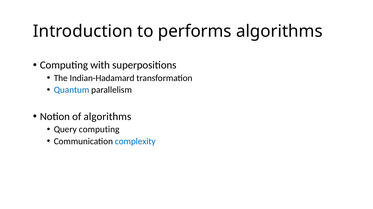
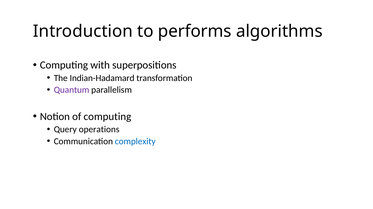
Quantum colour: blue -> purple (72, 90)
of algorithms: algorithms -> computing (107, 116)
Query computing: computing -> operations (99, 129)
